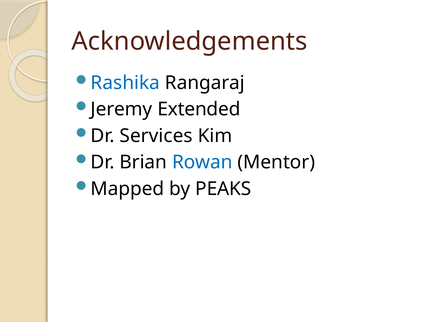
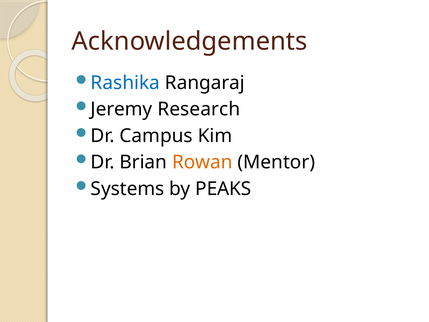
Extended: Extended -> Research (199, 109)
Services: Services -> Campus (156, 136)
Rowan colour: blue -> orange (202, 162)
Mapped: Mapped -> Systems (127, 189)
